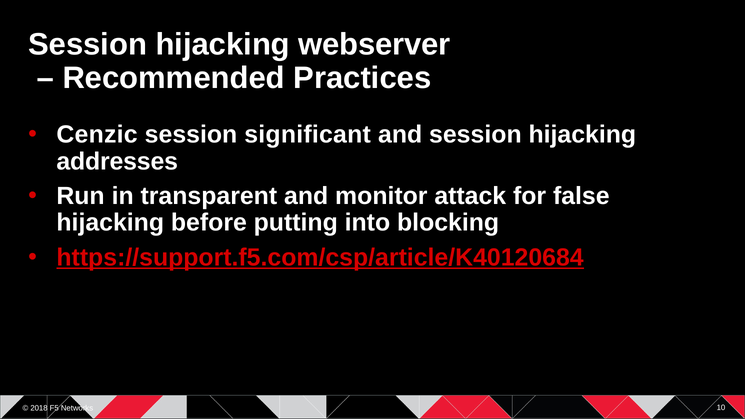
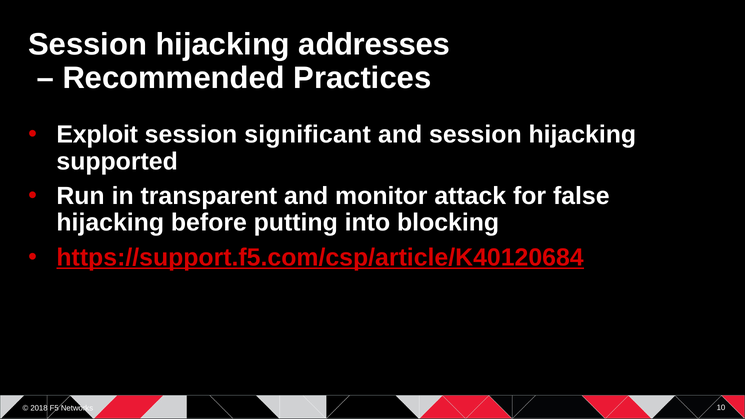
webserver: webserver -> addresses (374, 45)
Cenzic: Cenzic -> Exploit (97, 135)
addresses: addresses -> supported (117, 161)
